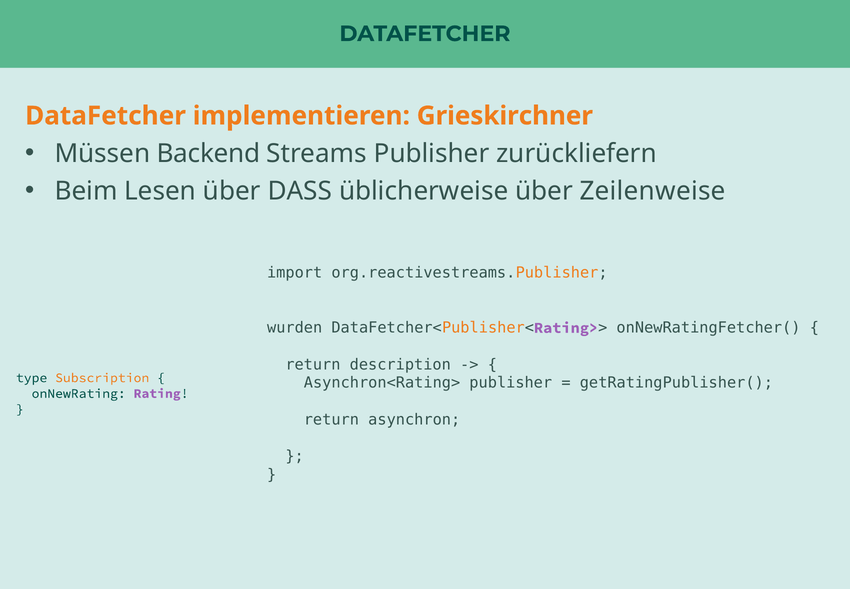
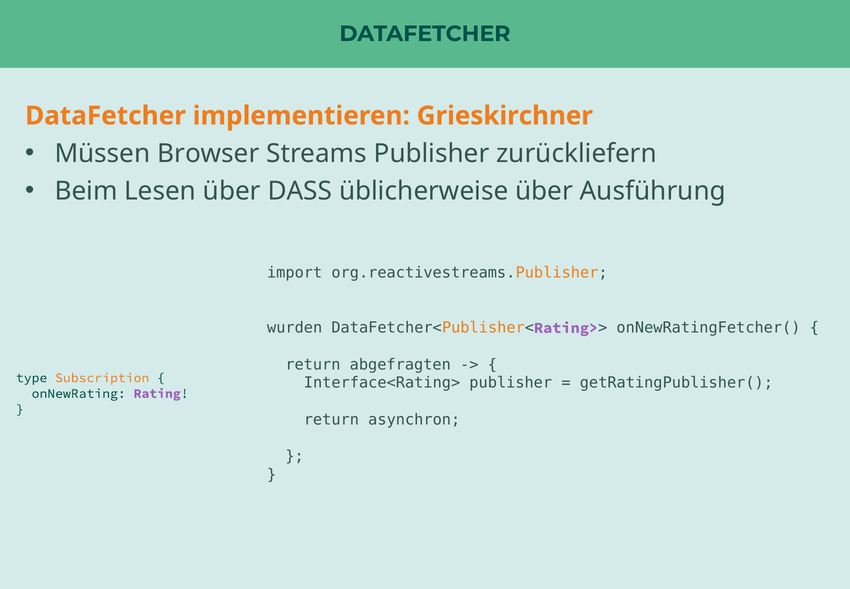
Backend: Backend -> Browser (208, 153)
Zeilenweise: Zeilenweise -> Ausführung (653, 191)
description: description -> abgefragten (400, 364)
Asynchron<Rating>: Asynchron<Rating> -> Interface<Rating> (382, 382)
